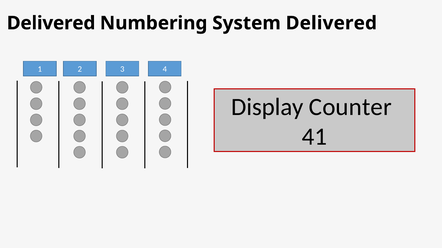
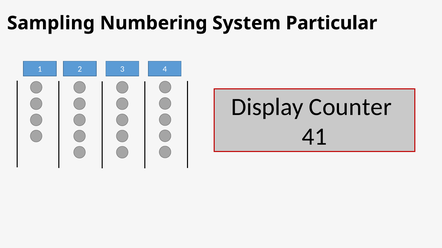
Delivered: Delivered -> Sampling (51, 23)
System Delivered: Delivered -> Particular (331, 23)
